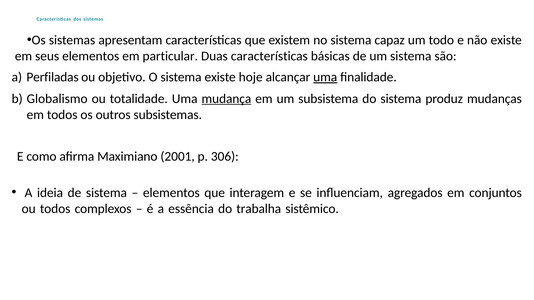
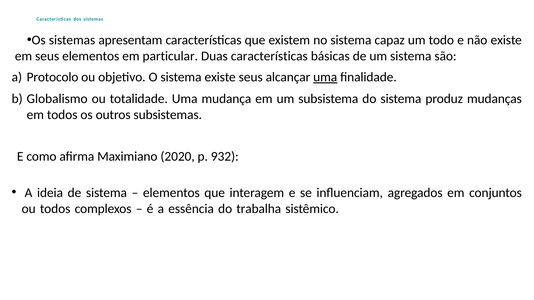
Perfiladas: Perfiladas -> Protocolo (53, 77)
existe hoje: hoje -> seus (251, 77)
mudança underline: present -> none (226, 99)
2001: 2001 -> 2020 (178, 156)
306: 306 -> 932 (225, 156)
